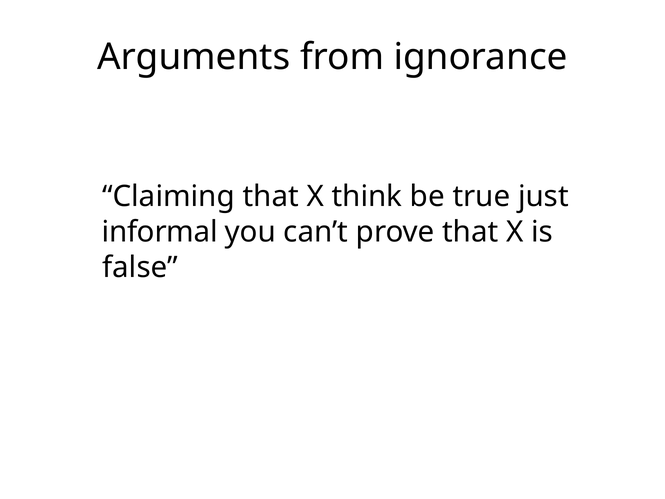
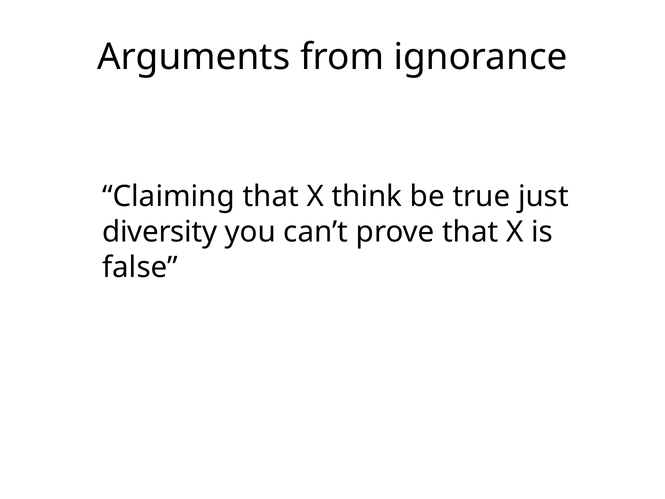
informal: informal -> diversity (160, 232)
